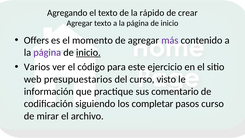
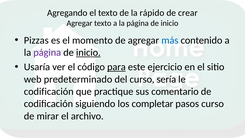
Offers: Offers -> Pizzas (36, 40)
más colour: purple -> blue (170, 40)
Varios: Varios -> Usaría (37, 67)
para underline: none -> present (116, 67)
presupuestarios: presupuestarios -> predeterminado (78, 79)
visto: visto -> sería (166, 79)
información: información -> codificación (49, 91)
